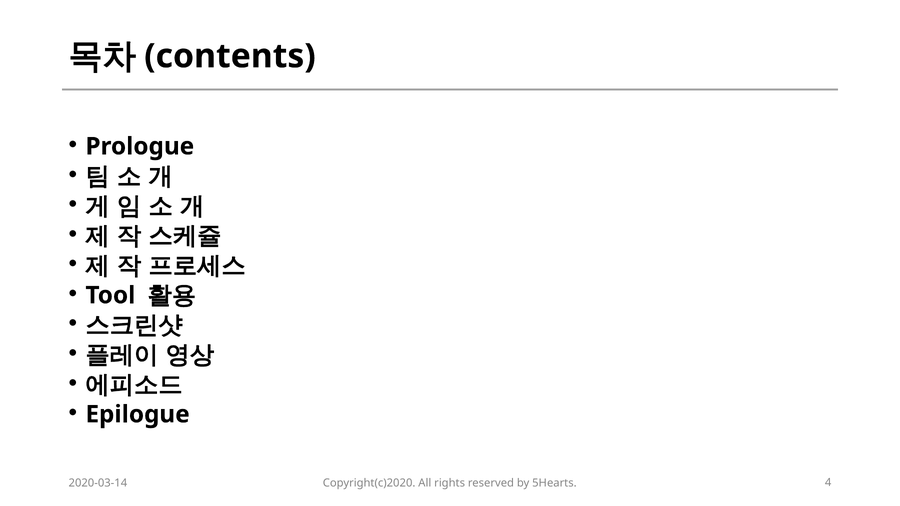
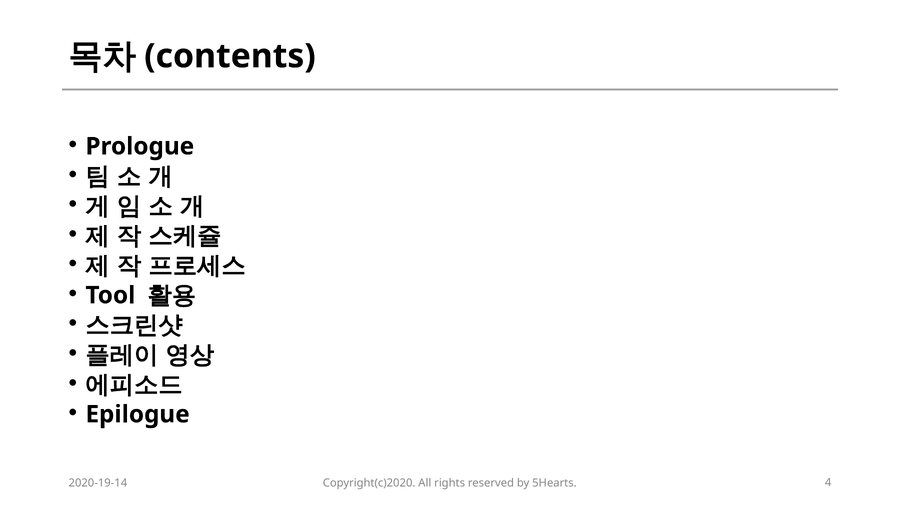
2020-03-14: 2020-03-14 -> 2020-19-14 (98, 483)
